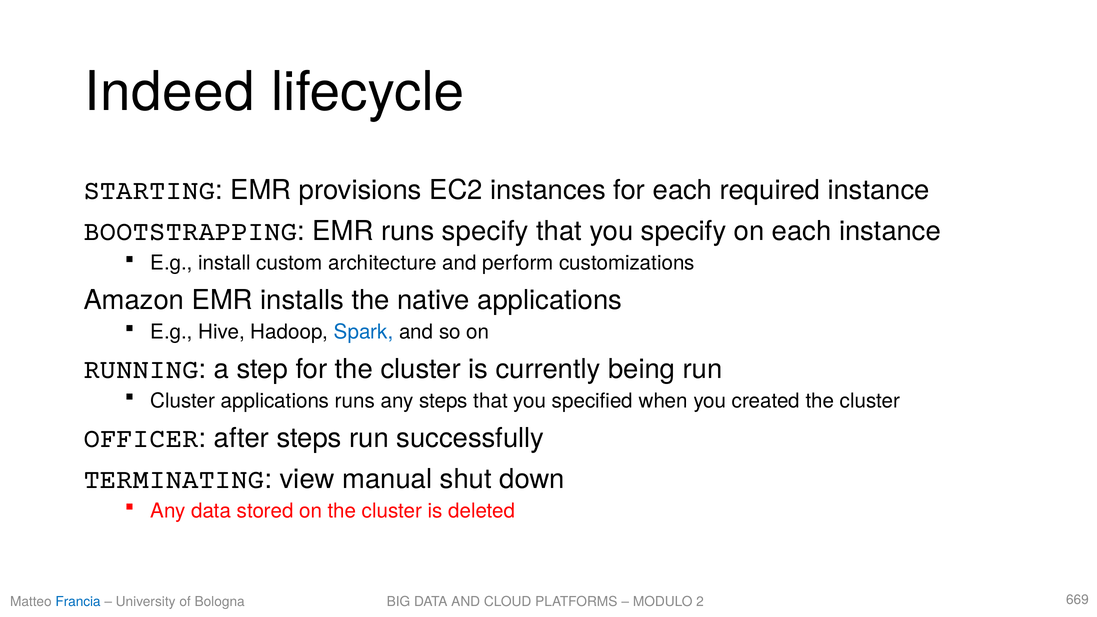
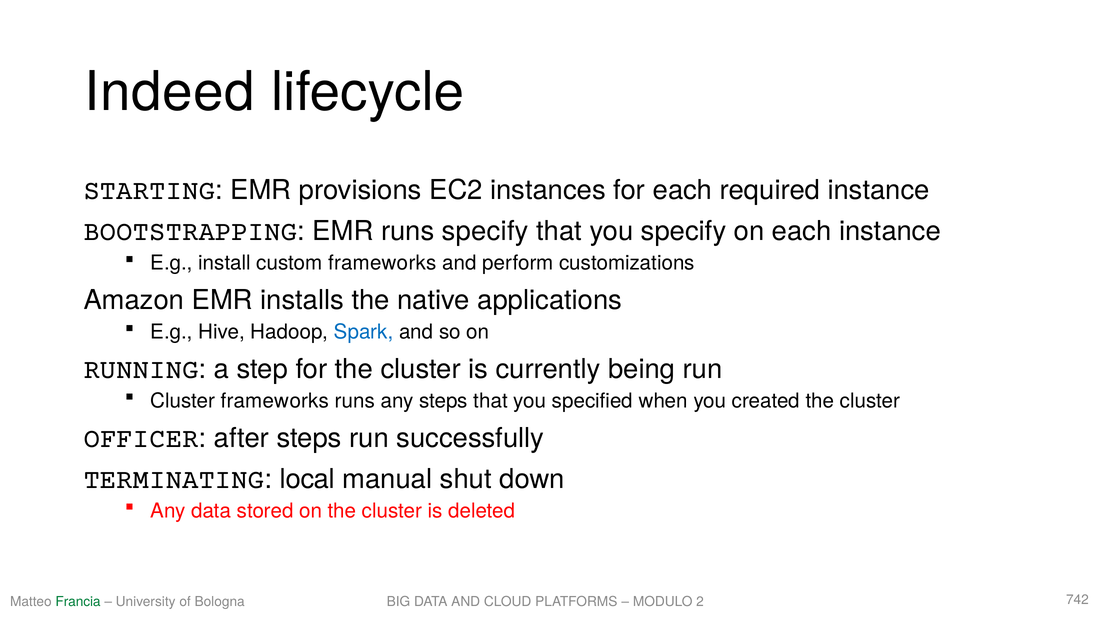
custom architecture: architecture -> frameworks (382, 263)
Cluster applications: applications -> frameworks (275, 401)
view: view -> local (307, 479)
Francia colour: blue -> green (78, 602)
669: 669 -> 742 (1077, 600)
